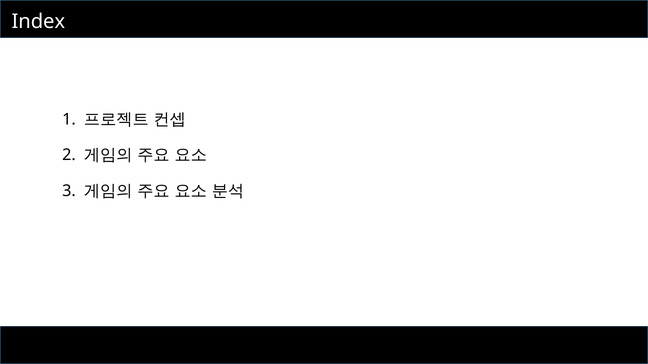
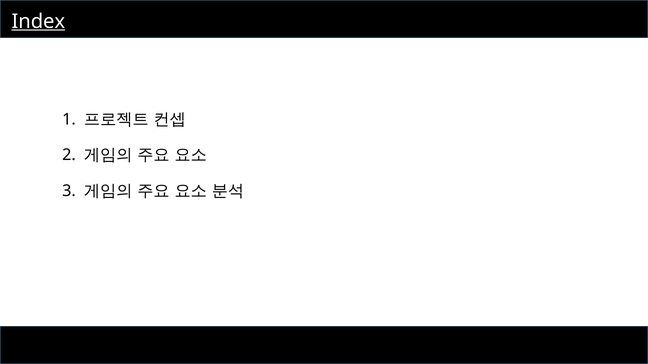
Index underline: none -> present (38, 21)
